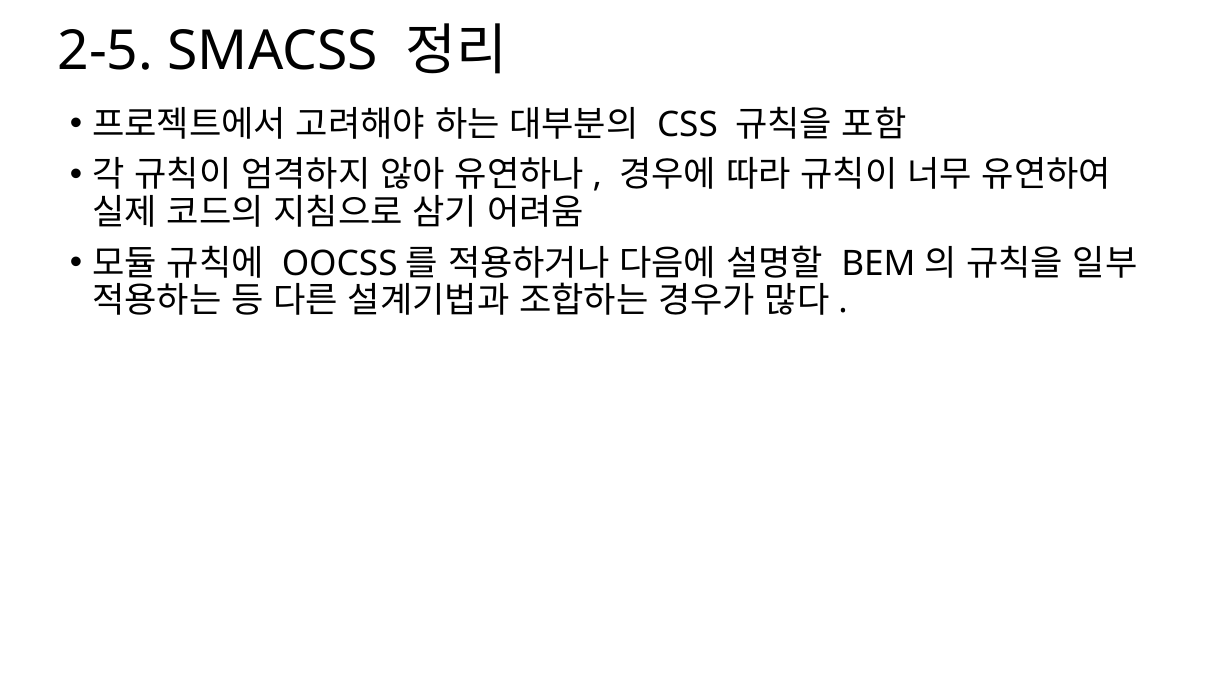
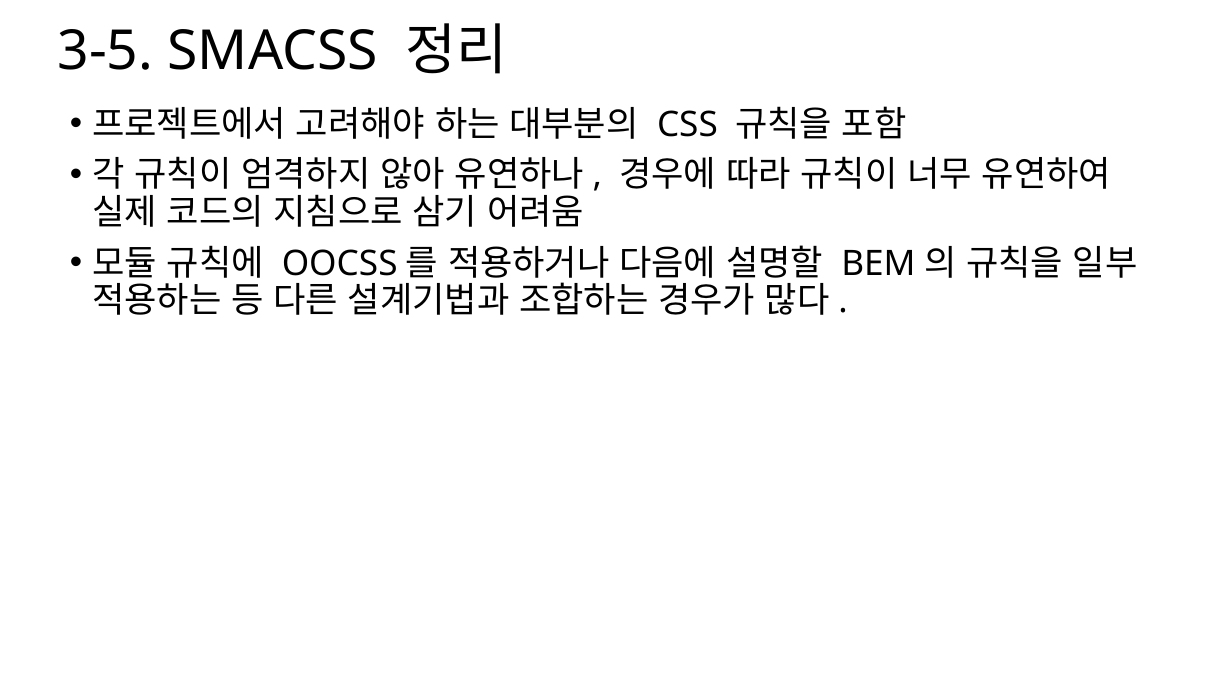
2-5: 2-5 -> 3-5 (105, 51)
